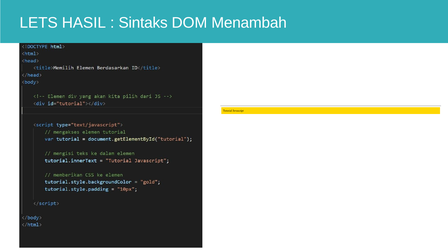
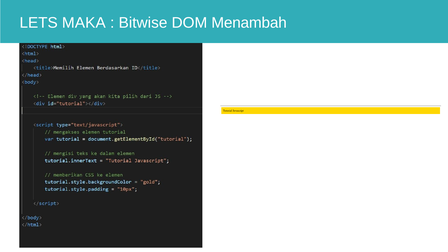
HASIL: HASIL -> MAKA (84, 23)
Sintaks: Sintaks -> Bitwise (143, 23)
